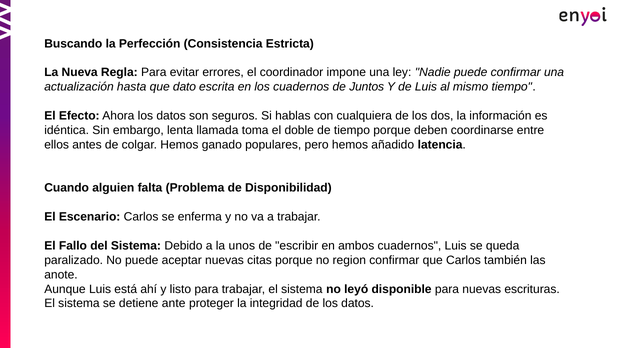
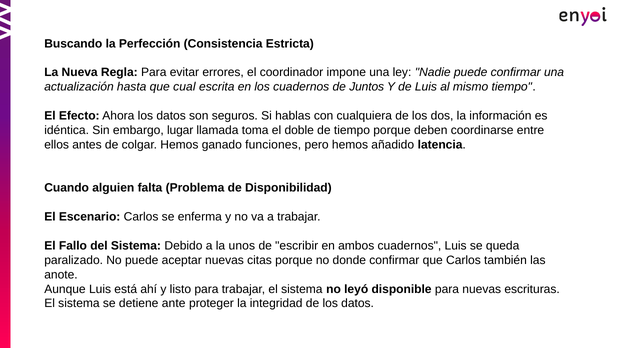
dato: dato -> cual (184, 87)
lenta: lenta -> lugar (180, 130)
populares: populares -> funciones (273, 145)
region: region -> donde (349, 260)
